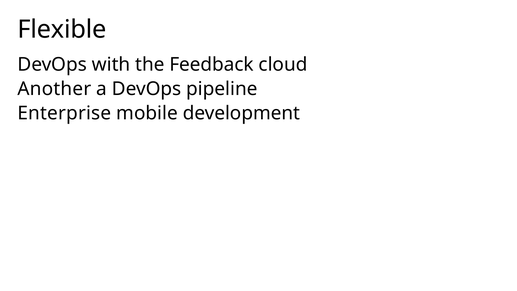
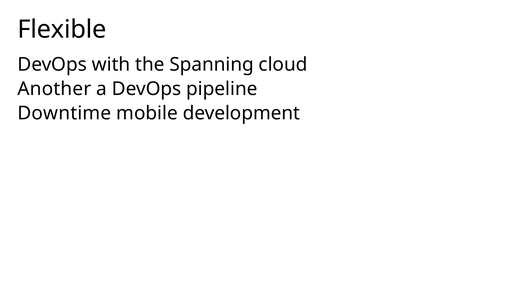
Feedback: Feedback -> Spanning (212, 64)
Enterprise: Enterprise -> Downtime (64, 113)
